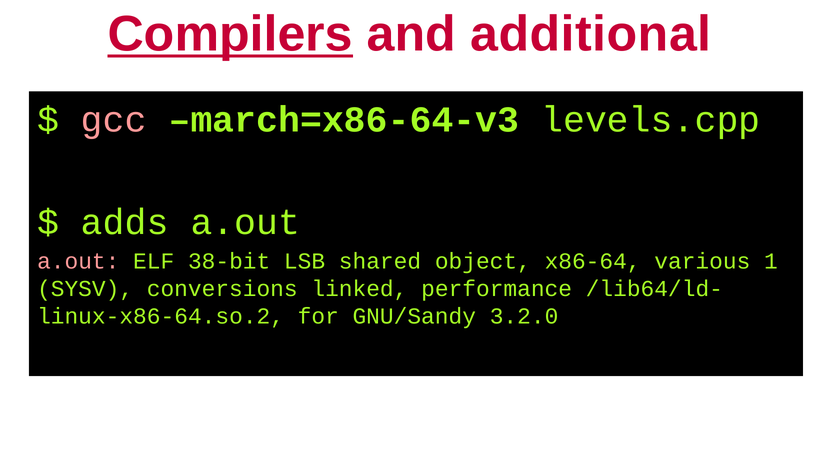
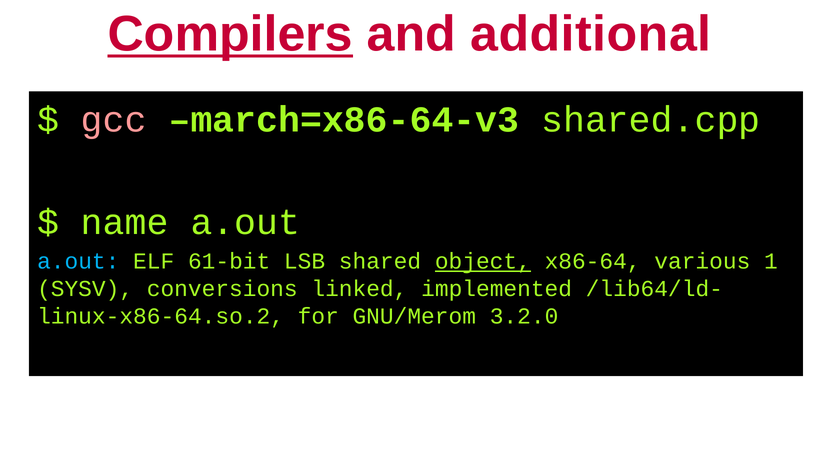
levels.cpp: levels.cpp -> shared.cpp (651, 120)
adds: adds -> name (125, 222)
a.out colour: pink -> light blue (78, 261)
38-bit: 38-bit -> 61-bit (229, 261)
object underline: none -> present (483, 261)
performance: performance -> implemented (497, 289)
GNU/Sandy: GNU/Sandy -> GNU/Merom (414, 316)
